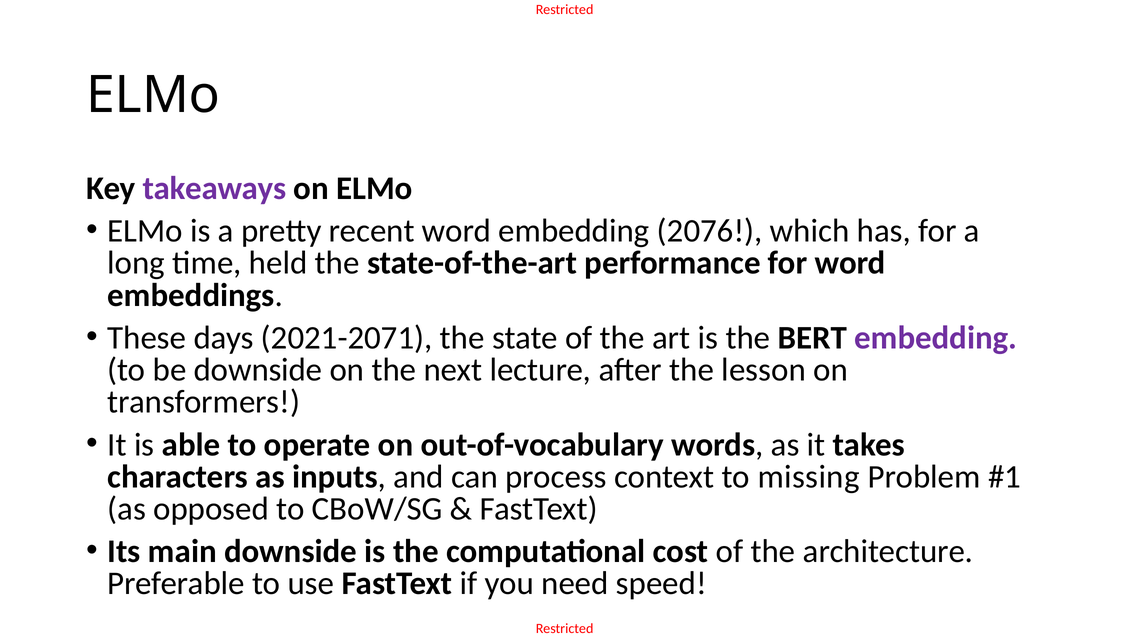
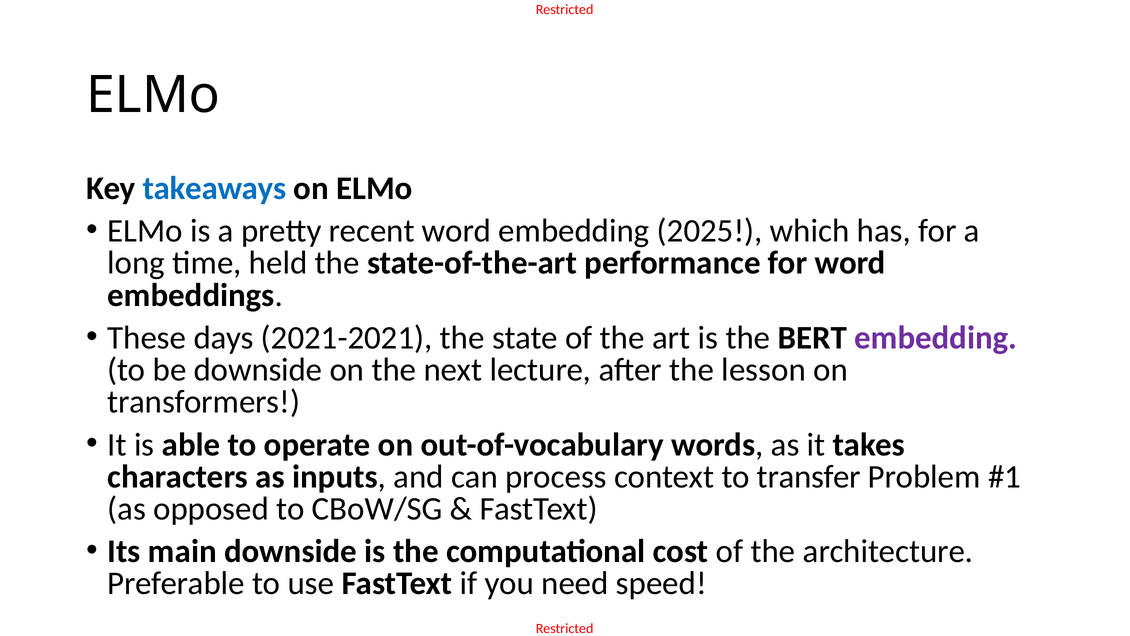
takeaways colour: purple -> blue (214, 188)
2076: 2076 -> 2025 (710, 231)
2021-2071: 2021-2071 -> 2021-2021 (347, 338)
missing: missing -> transfer (809, 476)
